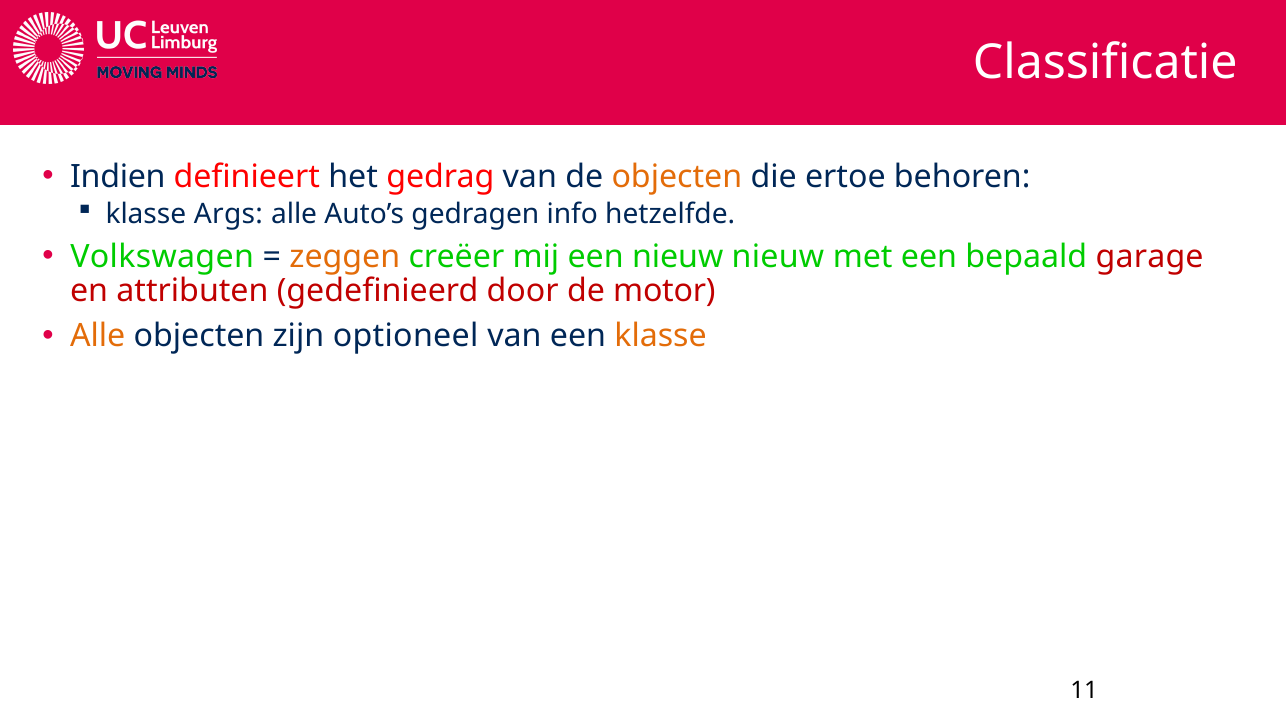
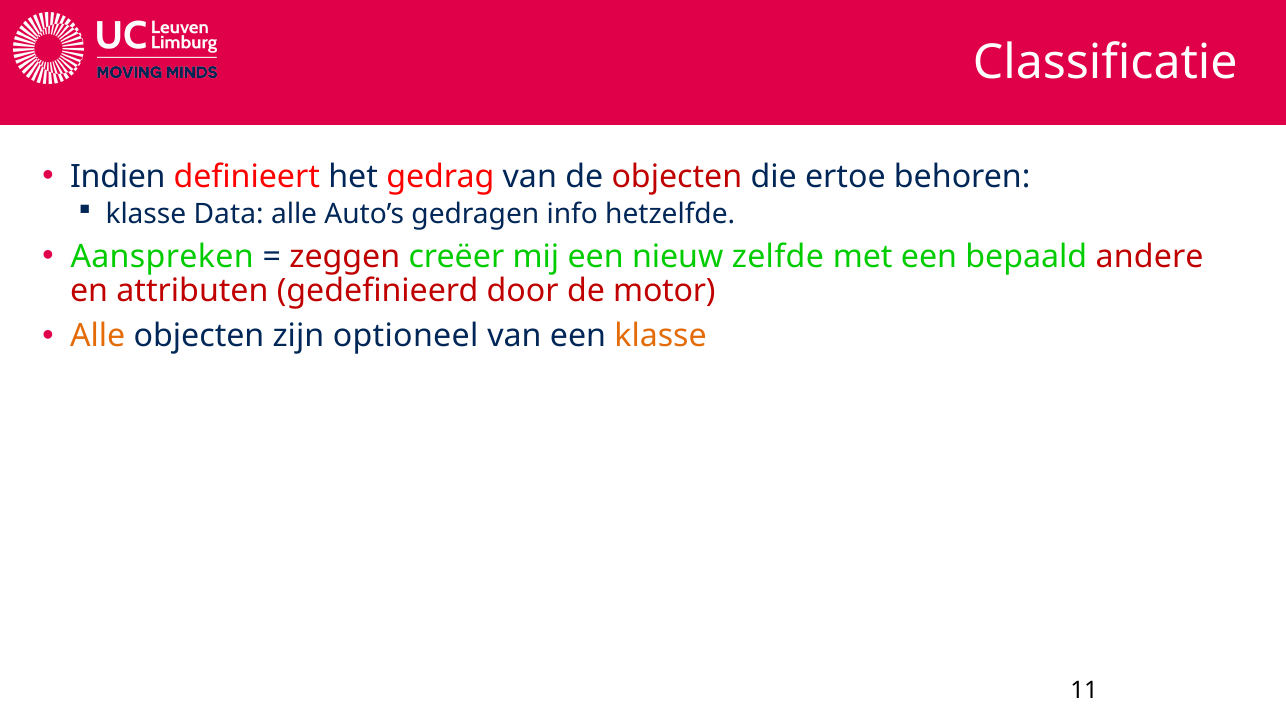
objecten colour: orange -> red (677, 177)
Args: Args -> Data (229, 214)
Volkswagen: Volkswagen -> Aanspreken (162, 257)
zeggen colour: orange -> red (345, 257)
nieuw nieuw: nieuw -> zelfde (778, 257)
garage: garage -> andere (1150, 257)
